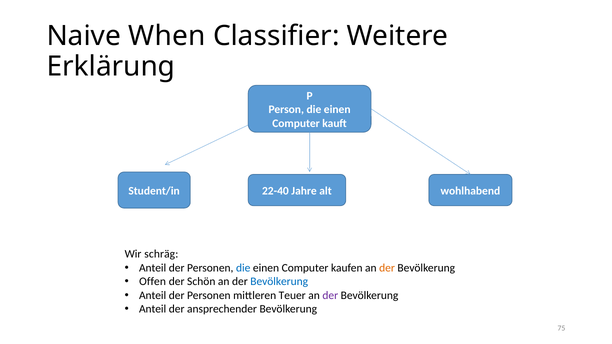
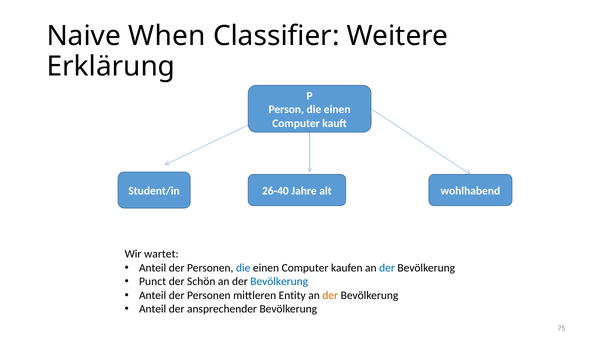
22-40: 22-40 -> 26-40 (275, 191)
schräg: schräg -> wartet (161, 254)
der colour: orange -> blue (387, 268)
Offen: Offen -> Punct (153, 282)
Teuer: Teuer -> Entity (292, 296)
der colour: purple -> orange (330, 296)
